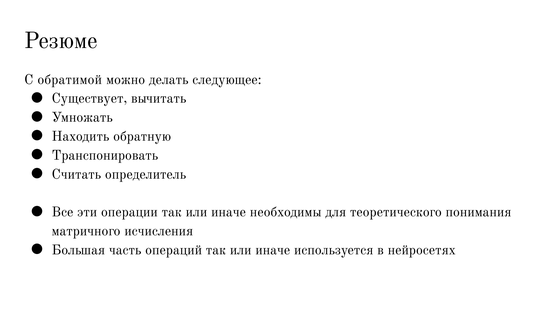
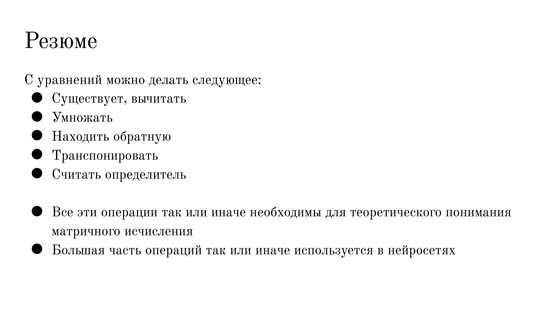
обратимой: обратимой -> уравнений (70, 79)
